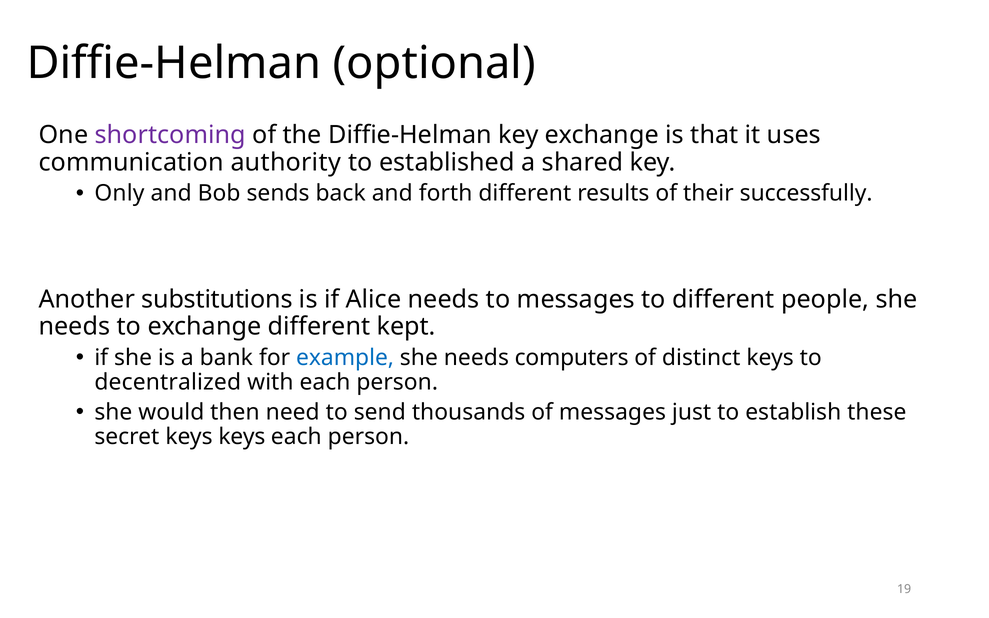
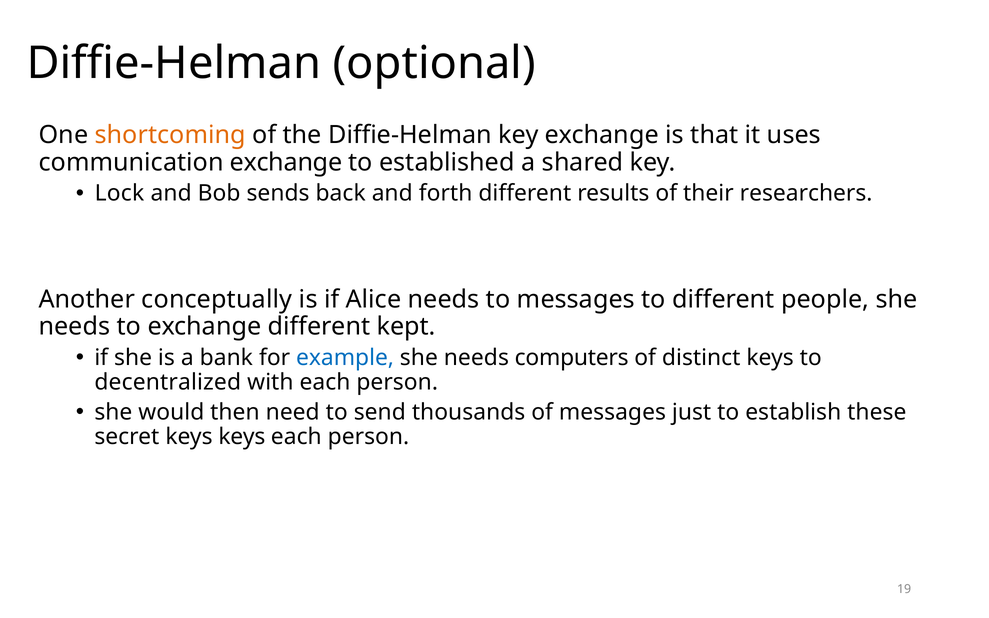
shortcoming colour: purple -> orange (170, 135)
communication authority: authority -> exchange (286, 162)
Only: Only -> Lock (119, 193)
successfully: successfully -> researchers (806, 193)
substitutions: substitutions -> conceptually (217, 299)
